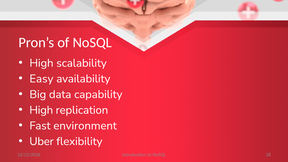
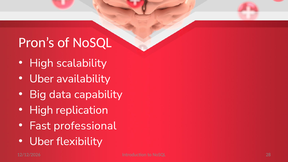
Easy: Easy -> Uber (42, 79)
environment: environment -> professional (85, 126)
